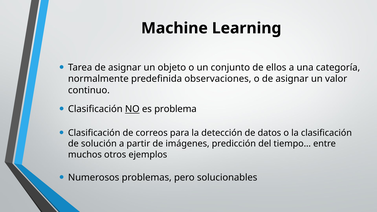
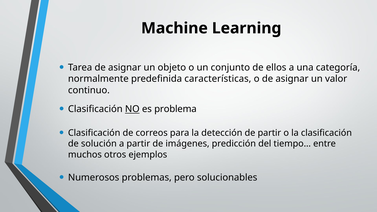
observaciones: observaciones -> características (218, 79)
de datos: datos -> partir (269, 133)
